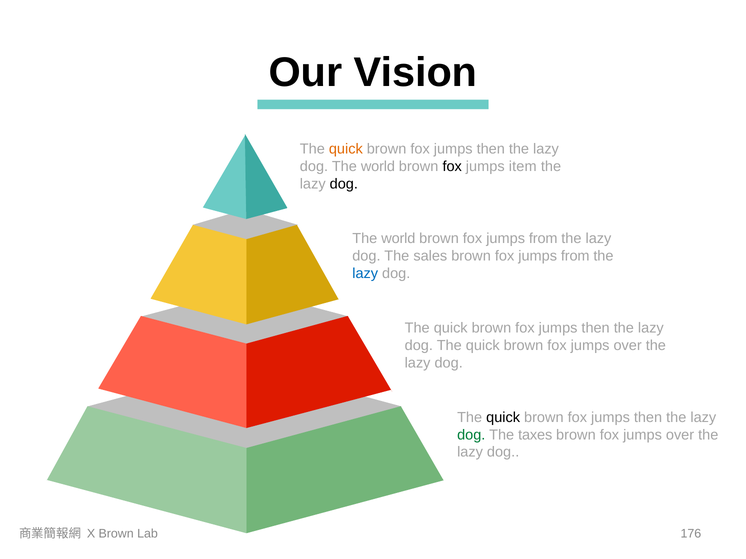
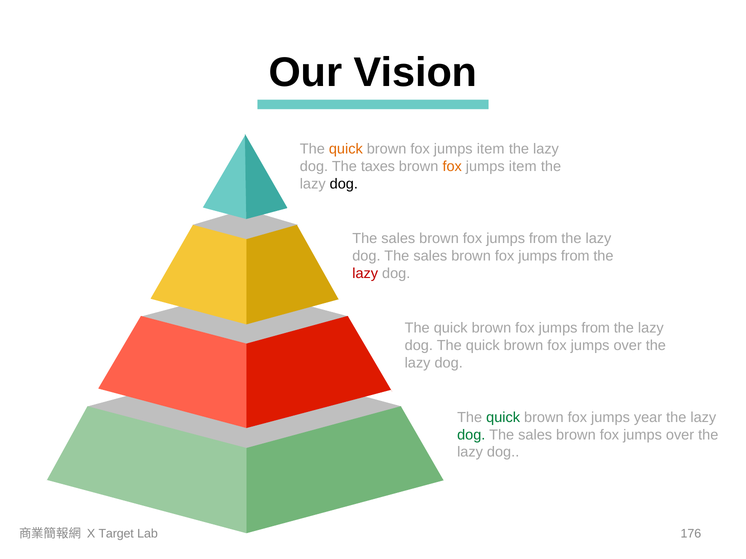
then: then -> item (491, 149)
world: world -> taxes (378, 167)
fox colour: black -> orange (452, 167)
world: world -> sales (398, 239)
lazy colour: blue -> red (365, 274)
then: then -> from (596, 328)
quick colour: black -> green (503, 418)
then: then -> year (648, 418)
taxes: taxes -> sales (535, 435)
X Brown: Brown -> Target (116, 534)
